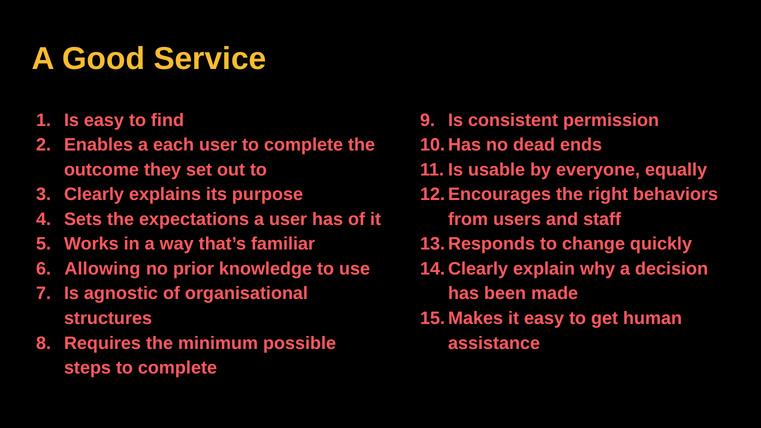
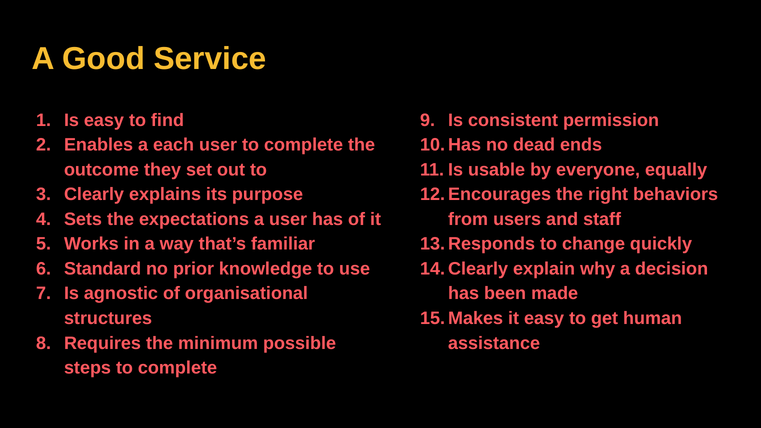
Allowing: Allowing -> Standard (103, 269)
